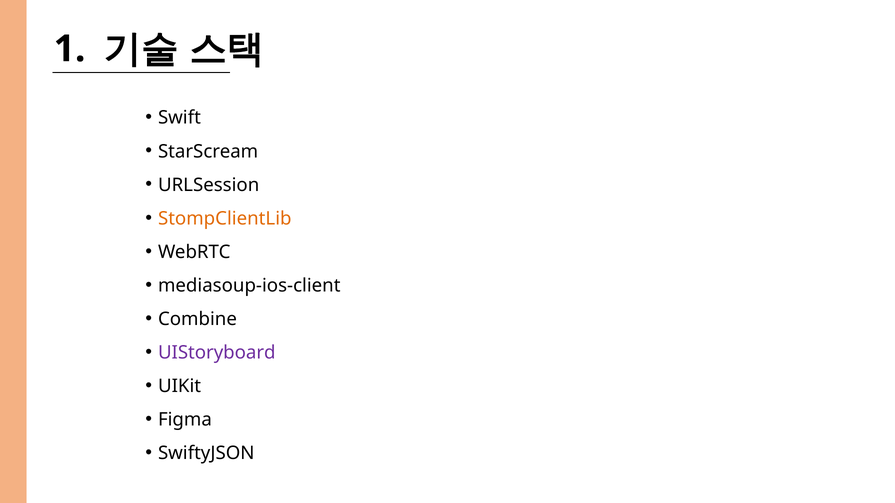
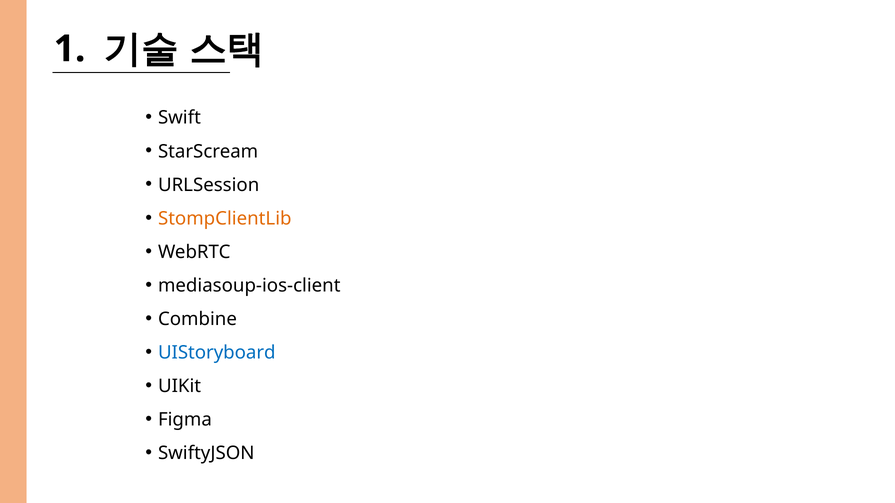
UIStoryboard colour: purple -> blue (217, 353)
